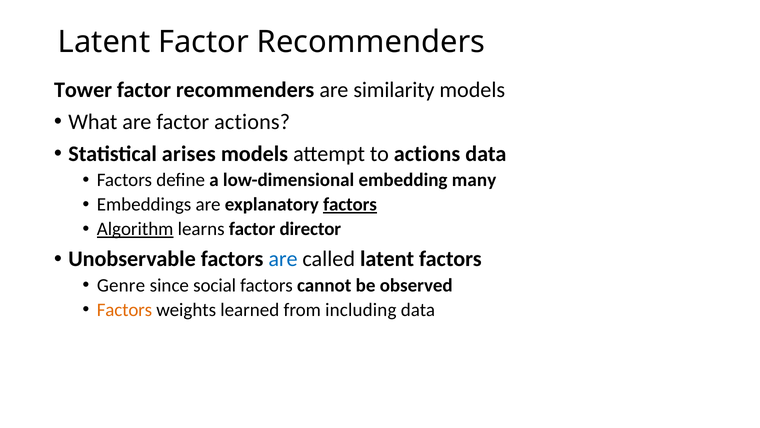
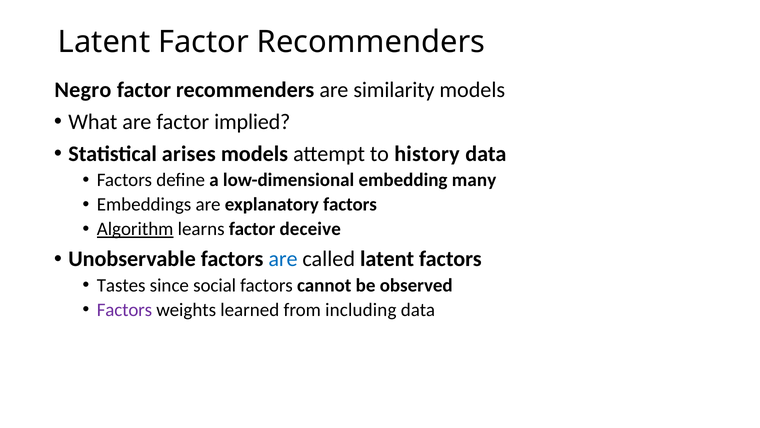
Tower: Tower -> Negro (83, 90)
factor actions: actions -> implied (252, 122)
to actions: actions -> history (427, 154)
factors underline: present -> none (350, 204)
director: director -> deceive (310, 229)
Genre: Genre -> Tastes (121, 285)
Factors colour: orange -> purple (124, 310)
